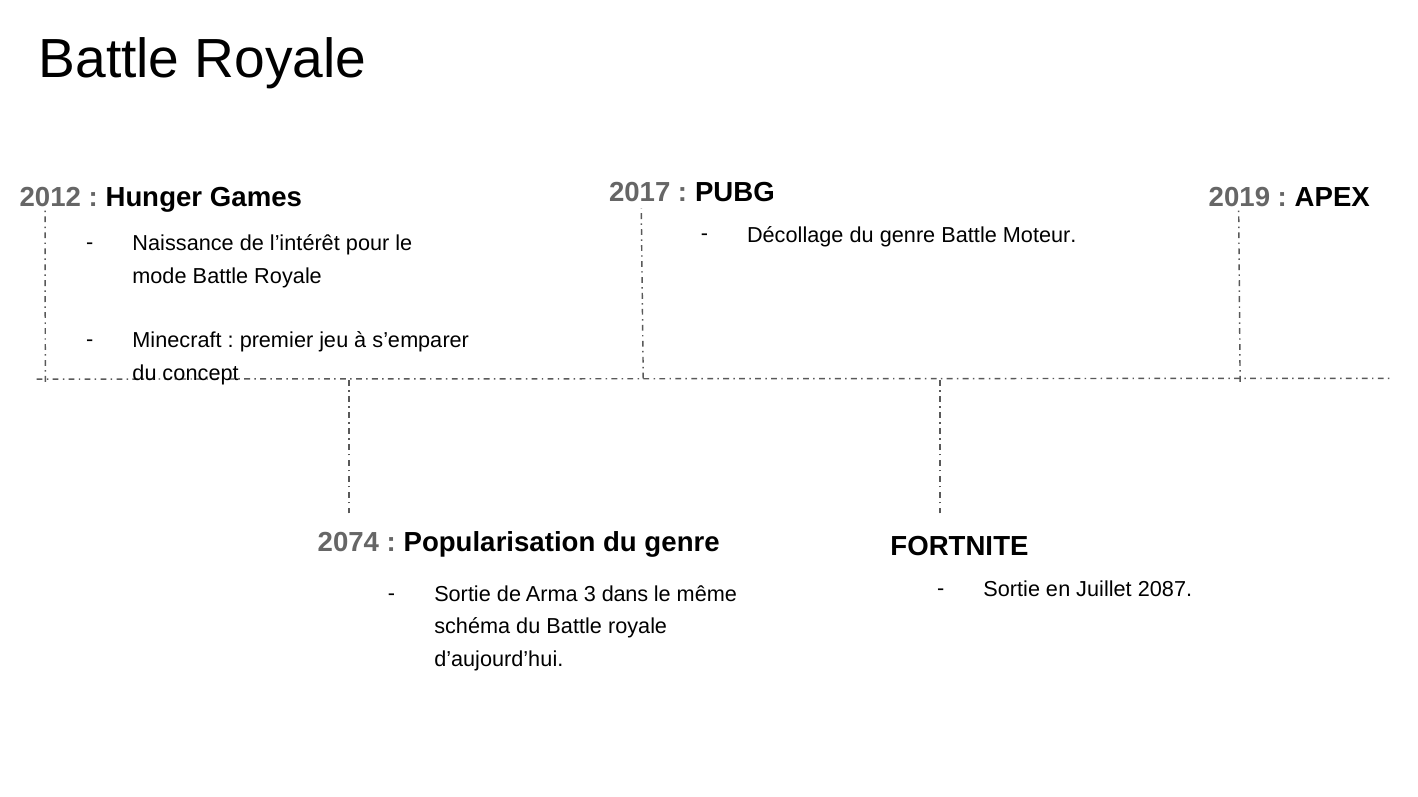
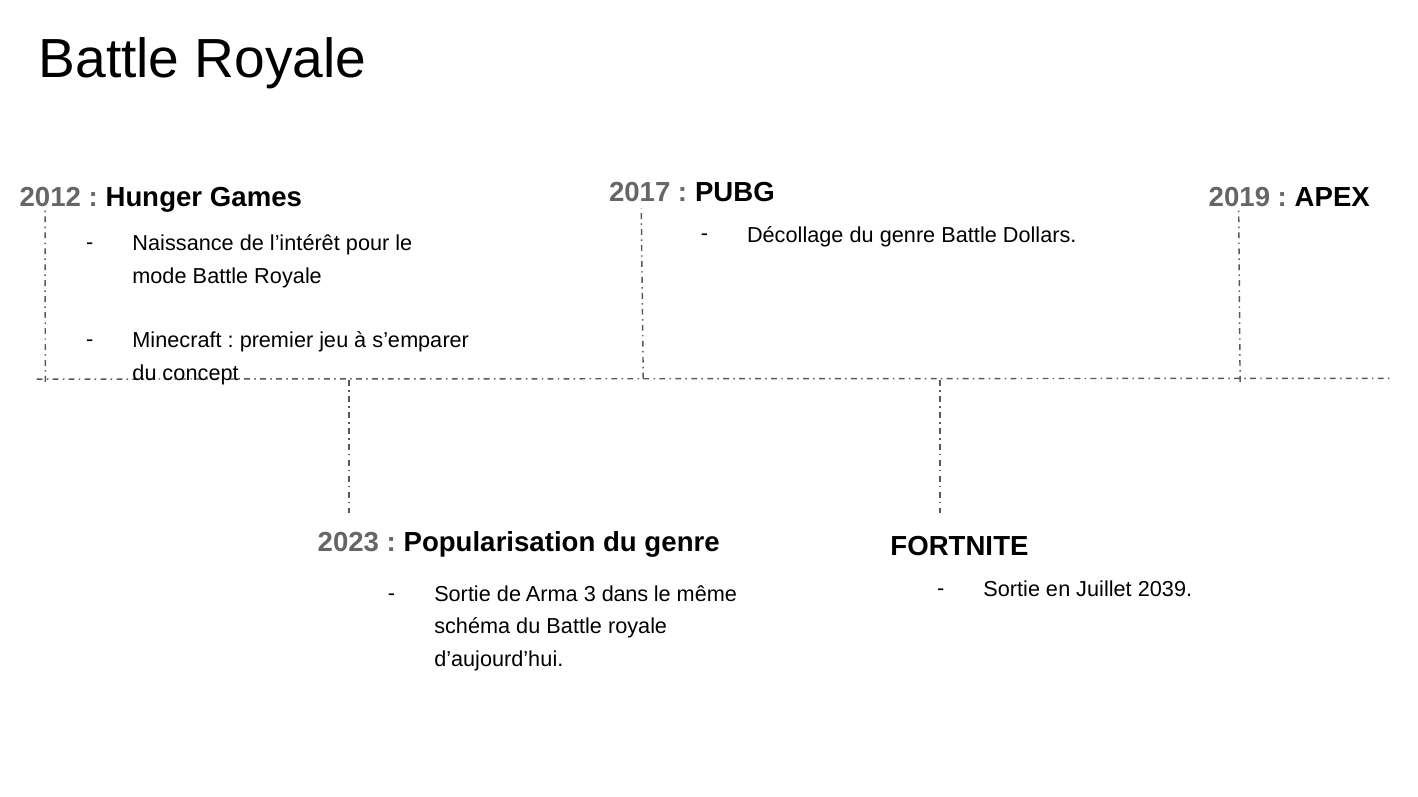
Moteur: Moteur -> Dollars (1040, 235)
2074: 2074 -> 2023 (348, 543)
2087: 2087 -> 2039 (1165, 590)
